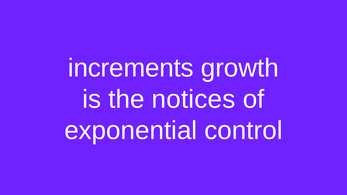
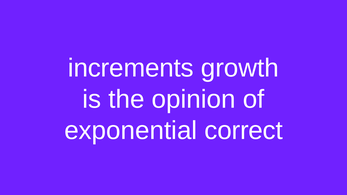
notices: notices -> opinion (194, 99)
control: control -> correct (244, 131)
